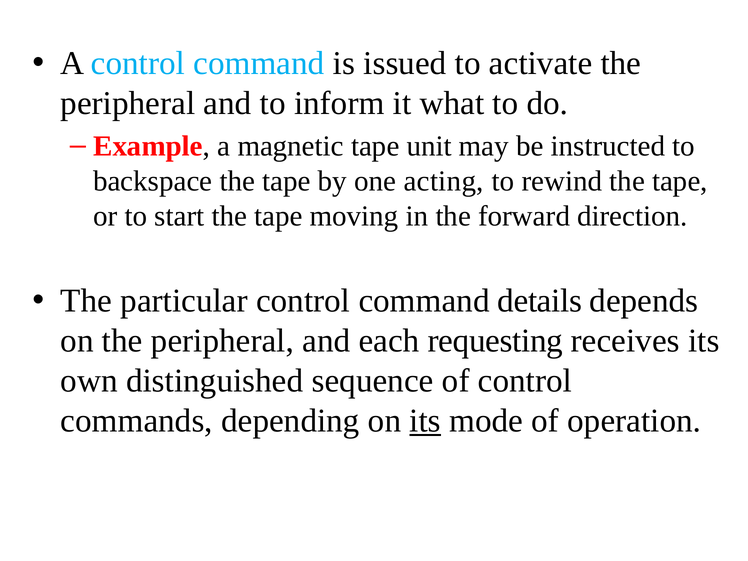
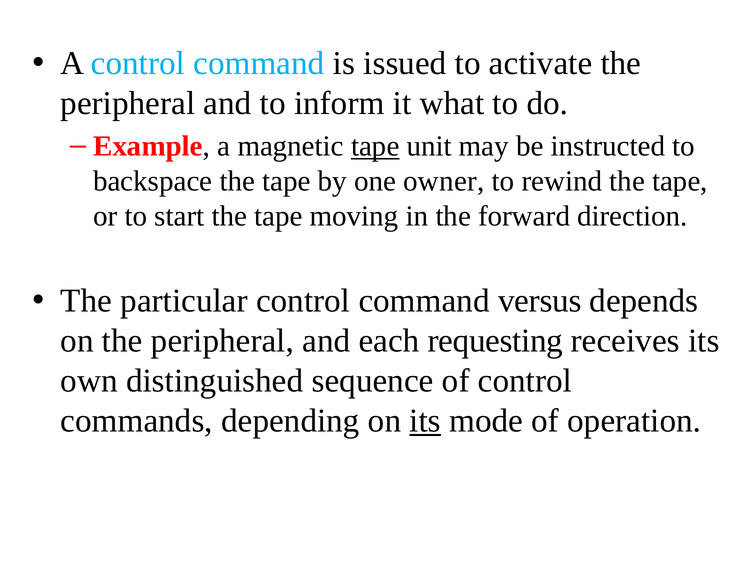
tape underline: none -> present (375, 146)
acting: acting -> owner (444, 181)
details: details -> versus (540, 301)
